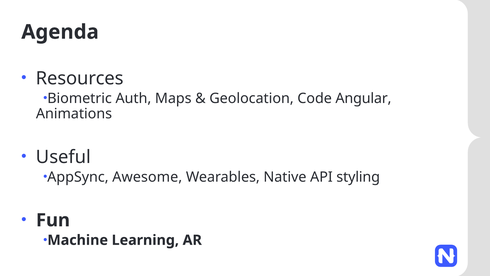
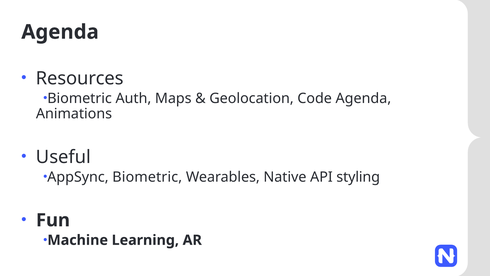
Code Angular: Angular -> Agenda (363, 98)
AppSync Awesome: Awesome -> Biometric (147, 177)
